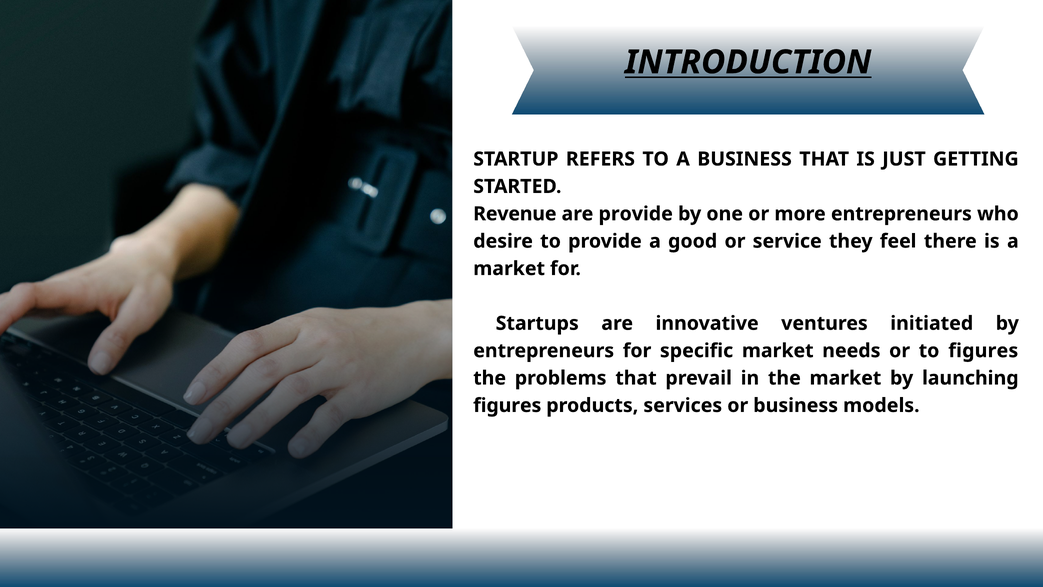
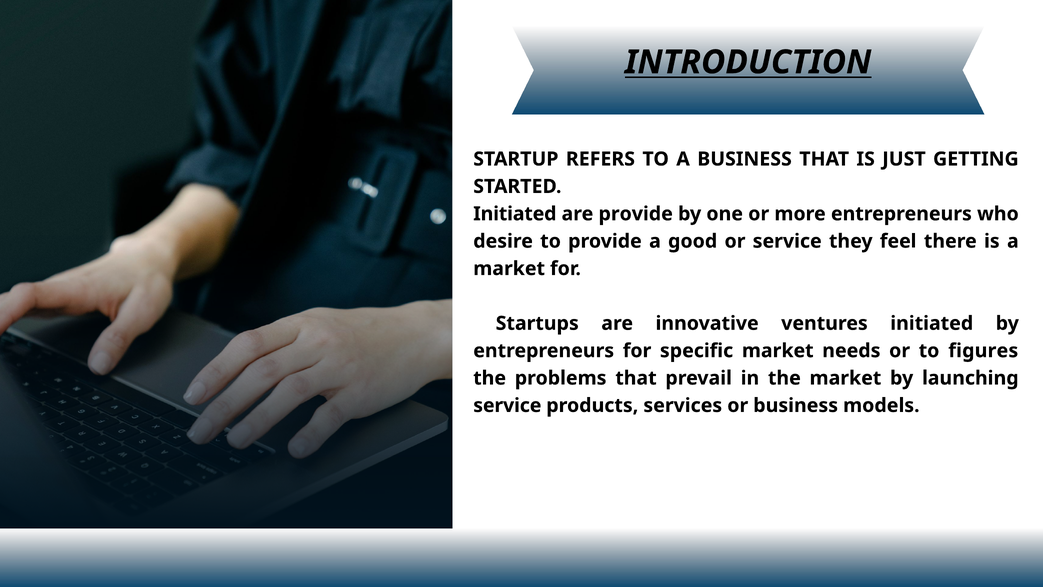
Revenue: Revenue -> Initiated (515, 214)
figures: figures -> service (507, 405)
